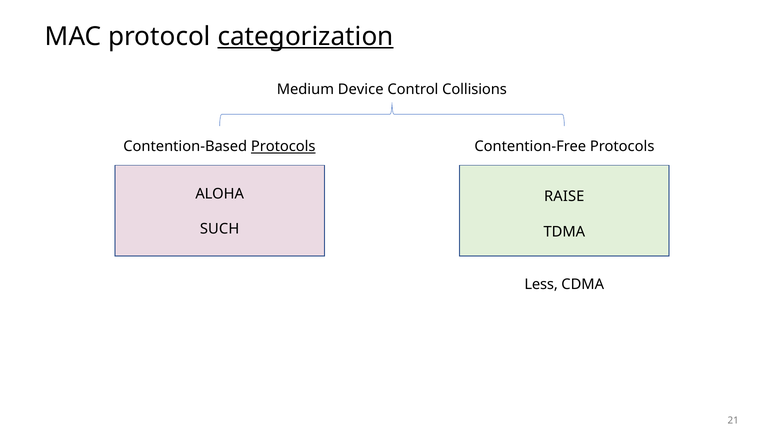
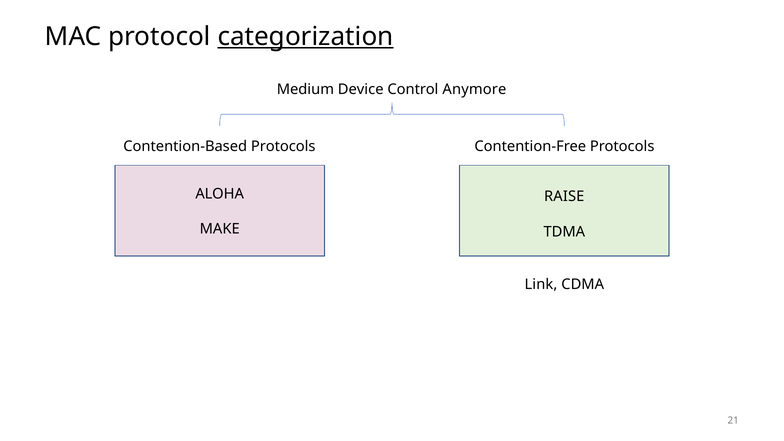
Collisions: Collisions -> Anymore (474, 89)
Protocols underline: present -> none (283, 147)
SUCH: SUCH -> MAKE (220, 229)
Less: Less -> Link (541, 285)
